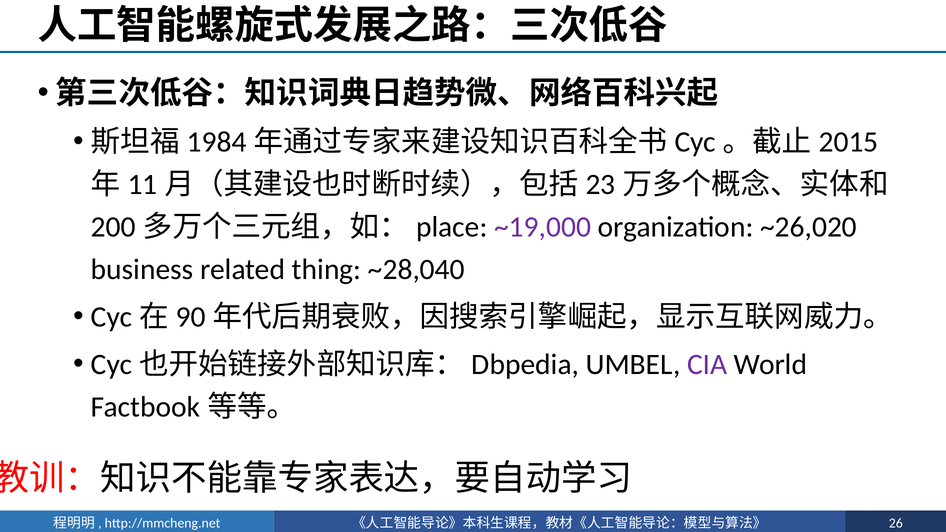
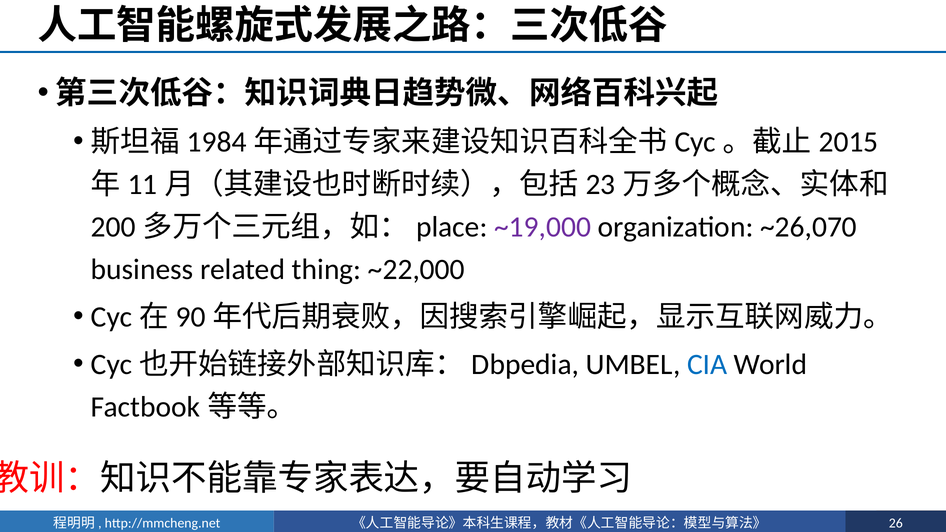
~26,020: ~26,020 -> ~26,070 (808, 227)
~28,040: ~28,040 -> ~22,000 (416, 270)
CIA colour: purple -> blue (707, 365)
